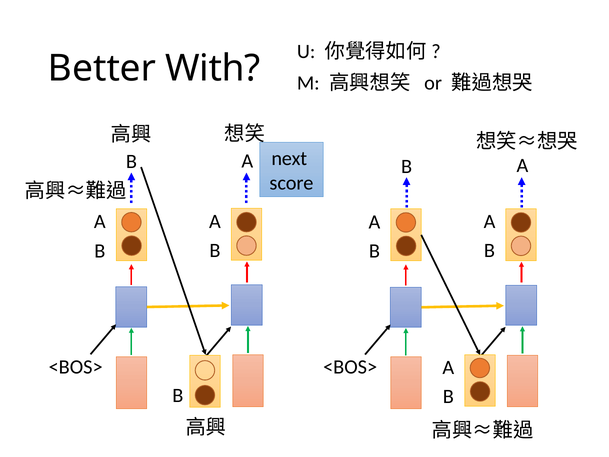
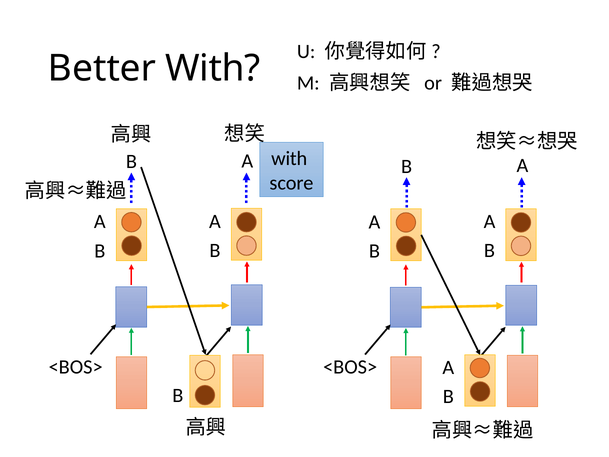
next: next -> with (289, 159)
